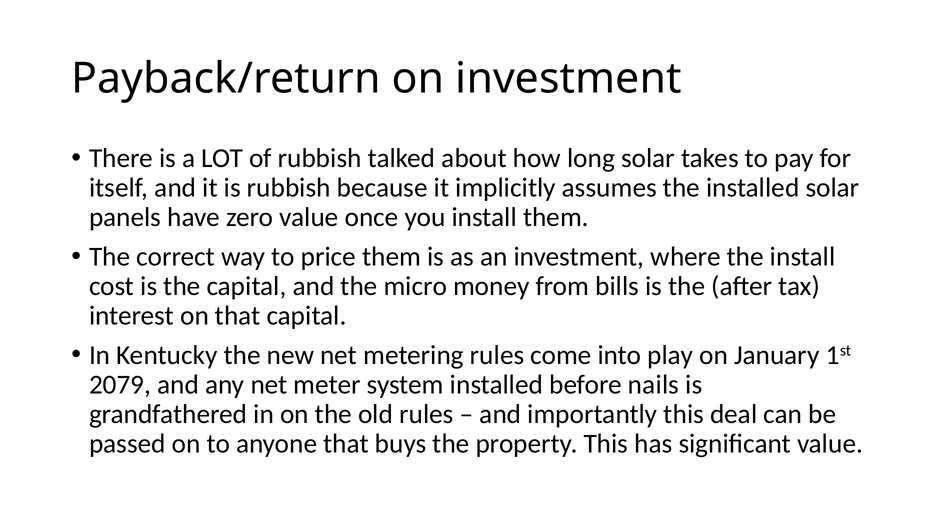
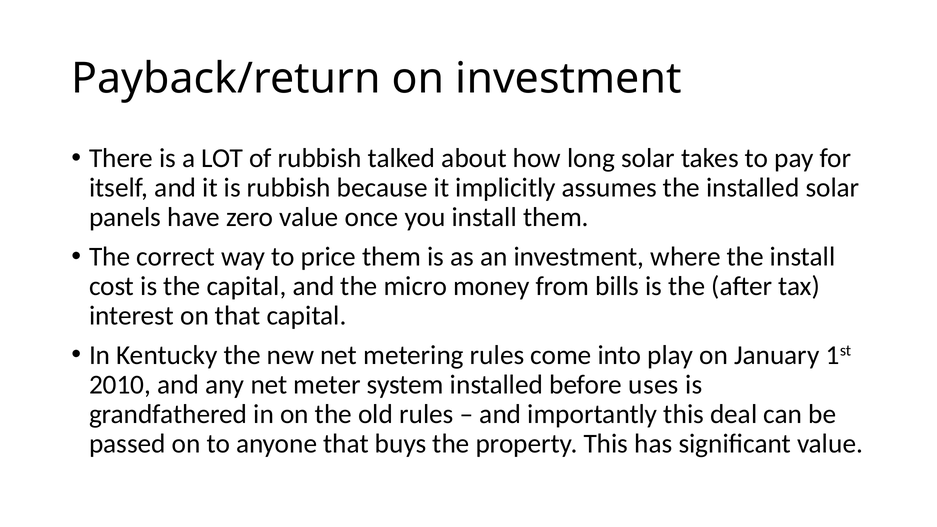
2079: 2079 -> 2010 (120, 385)
nails: nails -> uses (654, 385)
